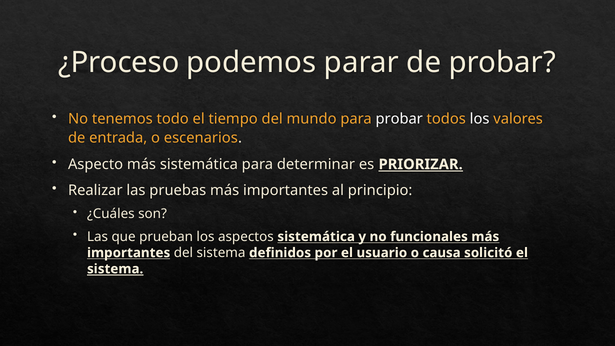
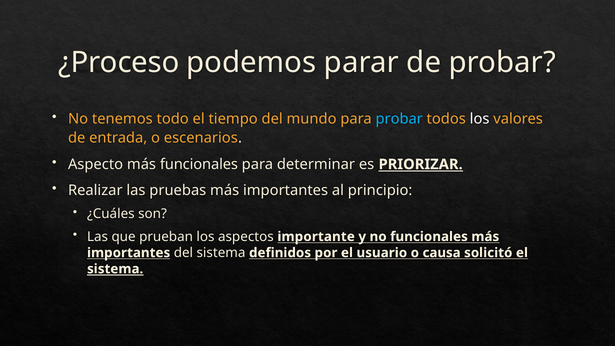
probar colour: white -> light blue (399, 119)
más sistemática: sistemática -> funcionales (199, 164)
aspectos sistemática: sistemática -> importante (316, 237)
